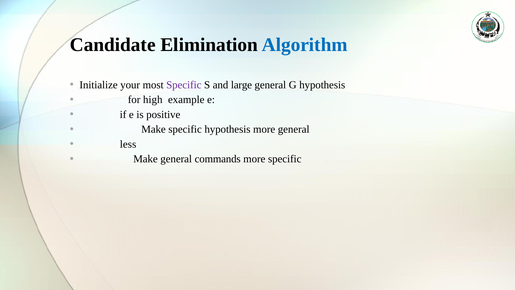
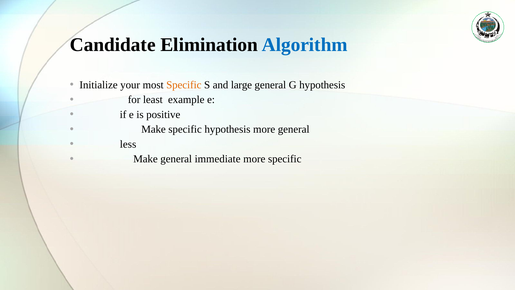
Specific colour: purple -> orange (184, 85)
high: high -> least (153, 100)
commands: commands -> immediate (218, 159)
